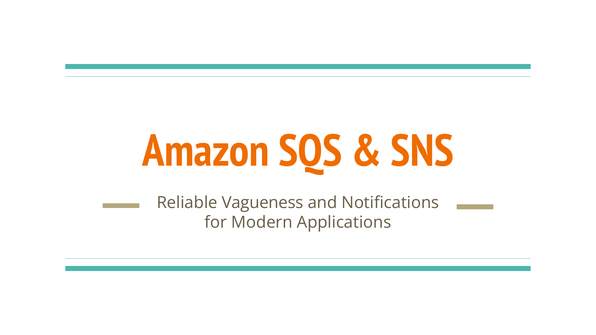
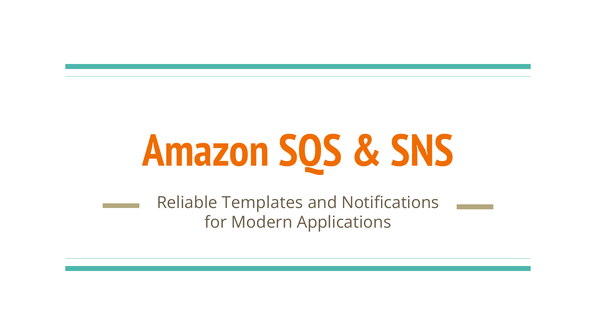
Vagueness: Vagueness -> Templates (262, 203)
